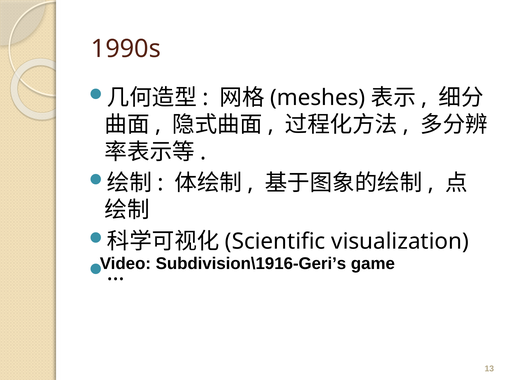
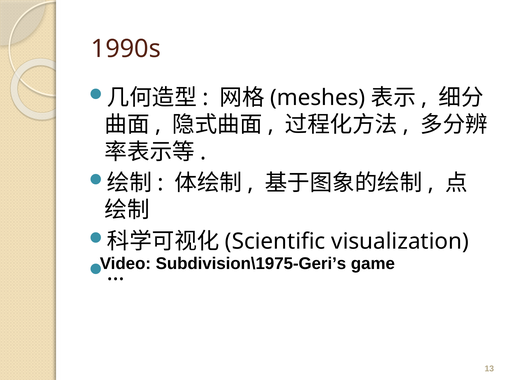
Subdivision\1916-Geri’s: Subdivision\1916-Geri’s -> Subdivision\1975-Geri’s (251, 263)
